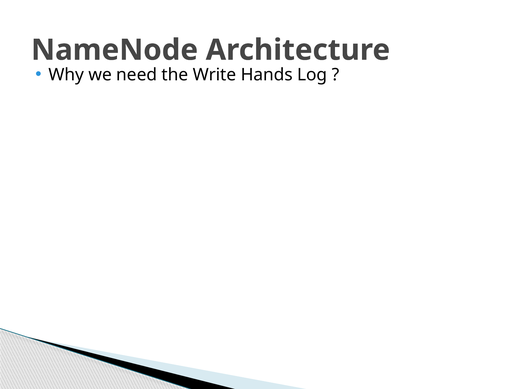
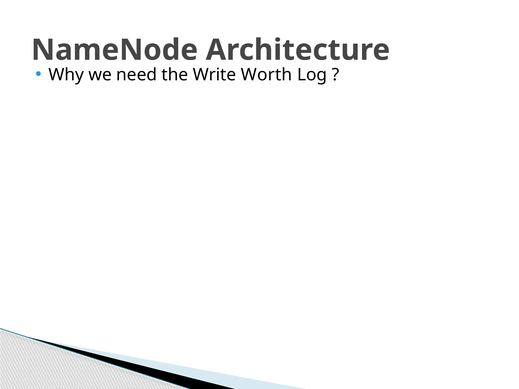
Hands: Hands -> Worth (267, 75)
